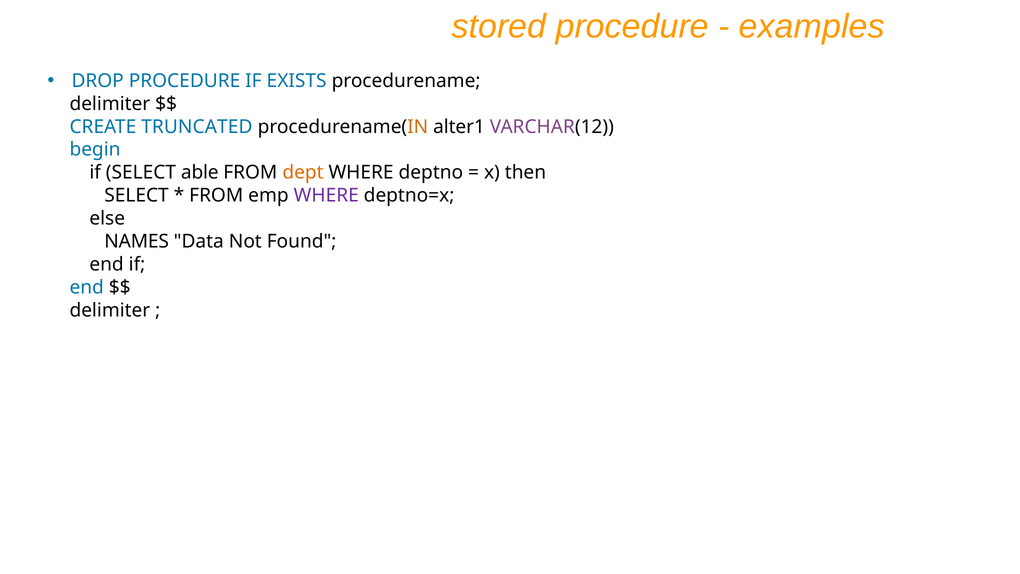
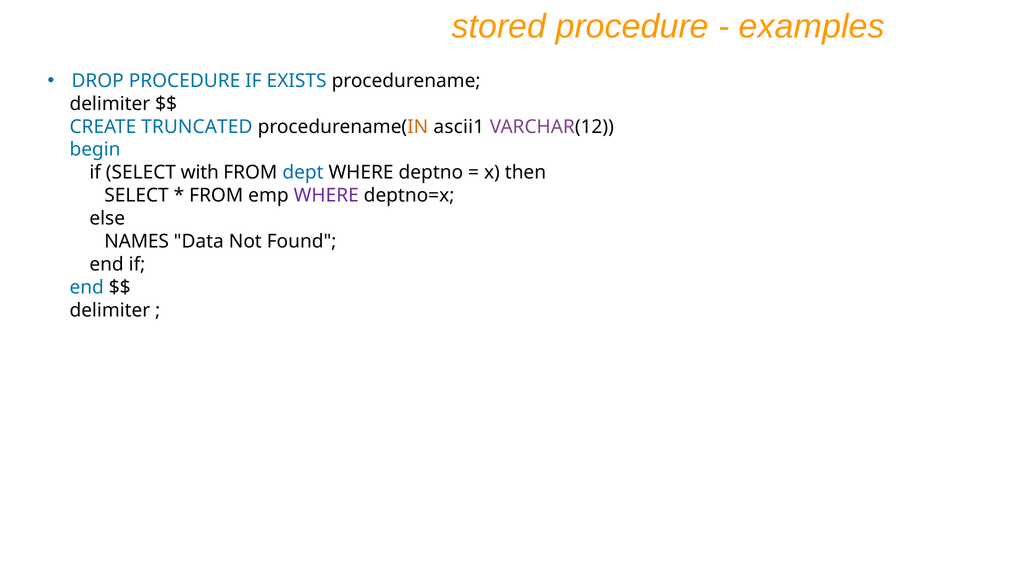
alter1: alter1 -> ascii1 (459, 127)
able: able -> with (200, 173)
dept colour: orange -> blue (303, 173)
